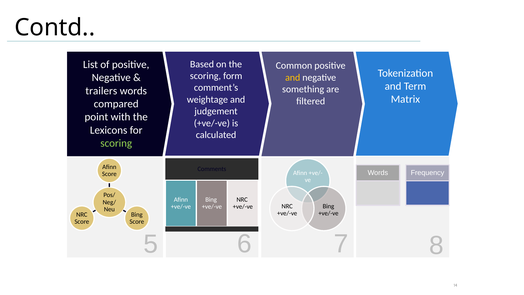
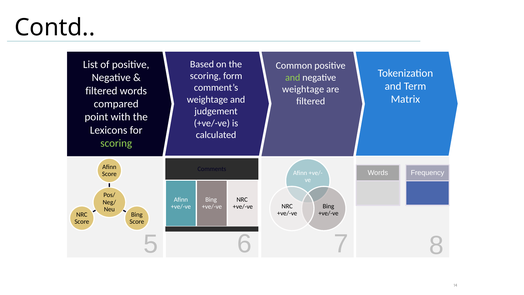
and colour: yellow -> light green (293, 77)
something: something -> weightage (303, 89)
trailers: trailers -> filtered (101, 91)
